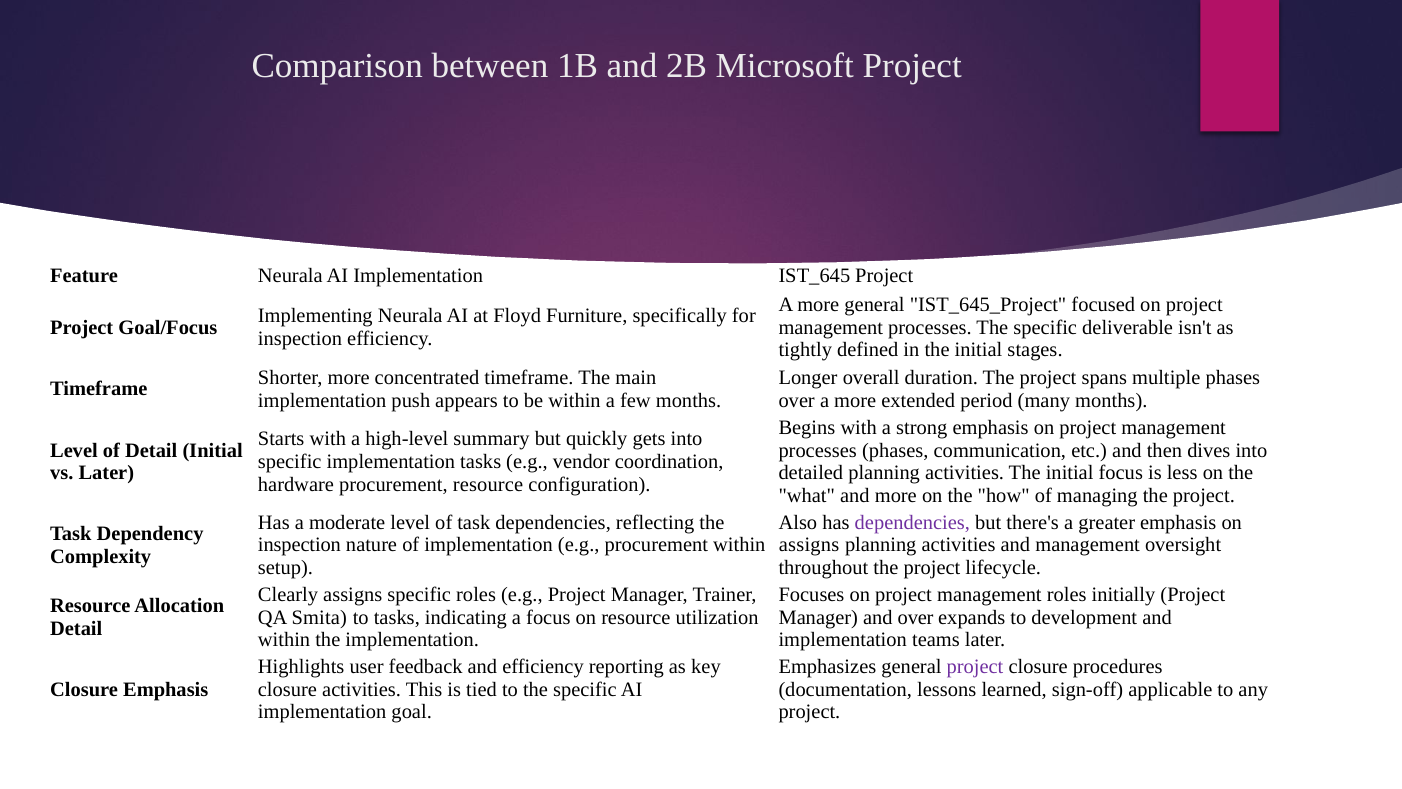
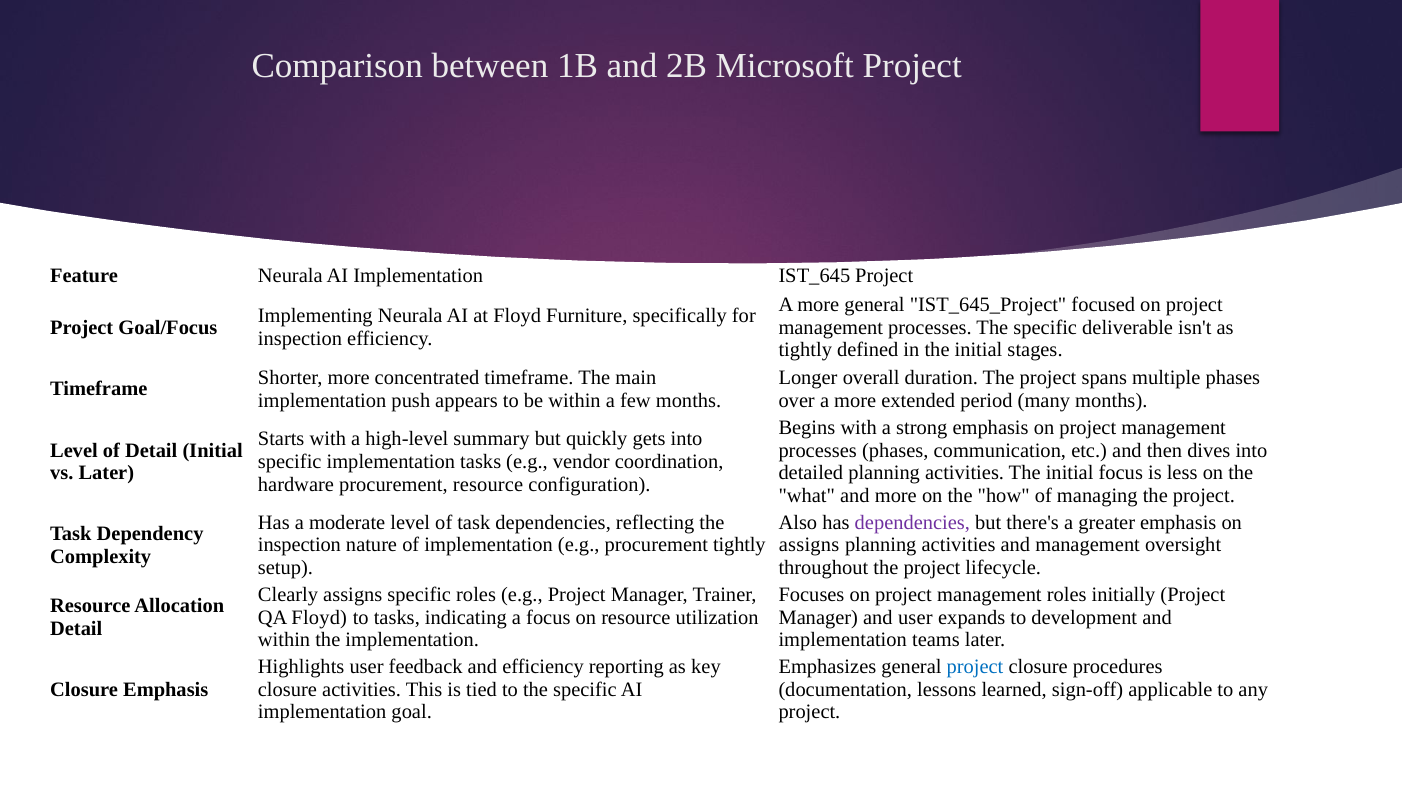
procurement within: within -> tightly (739, 545)
QA Smita: Smita -> Floyd (319, 617)
and over: over -> user (915, 617)
project colour: purple -> blue (975, 666)
